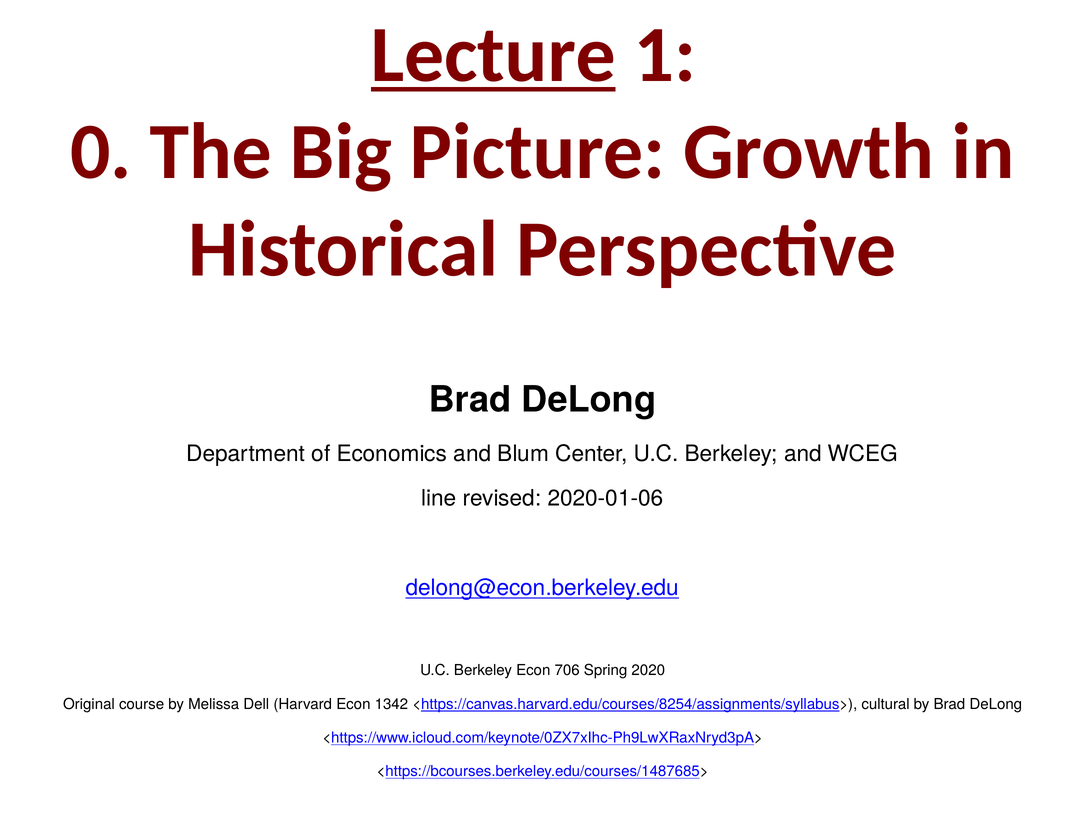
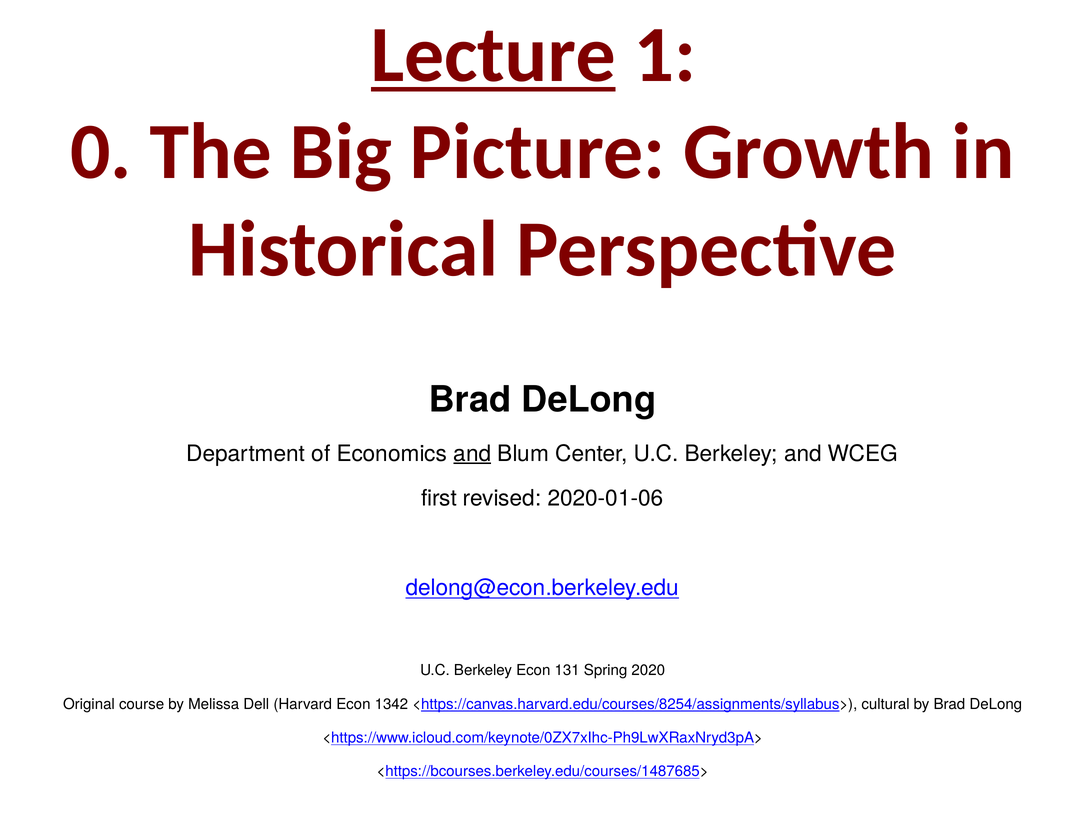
and underline: none -> present (472, 454)
line: line -> first (439, 498)
706: 706 -> 131 (567, 671)
